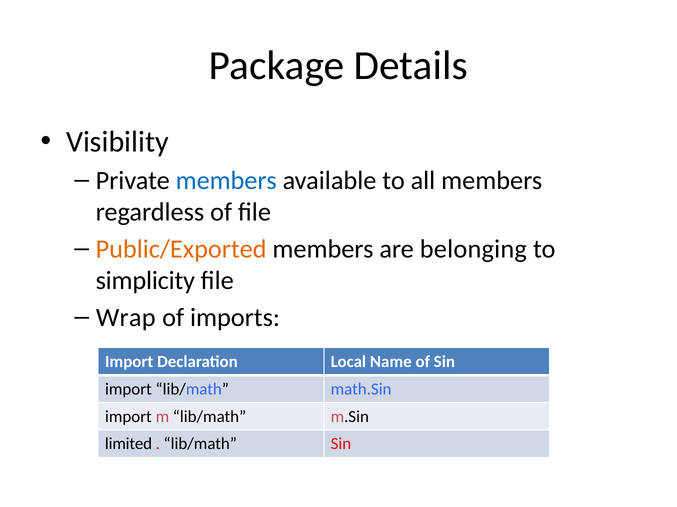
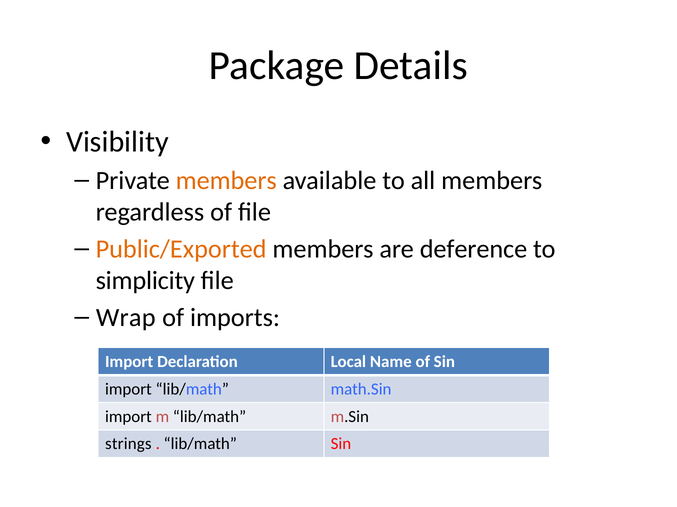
members colour: blue -> orange (226, 181)
belonging: belonging -> deference (473, 249)
limited: limited -> strings (128, 445)
